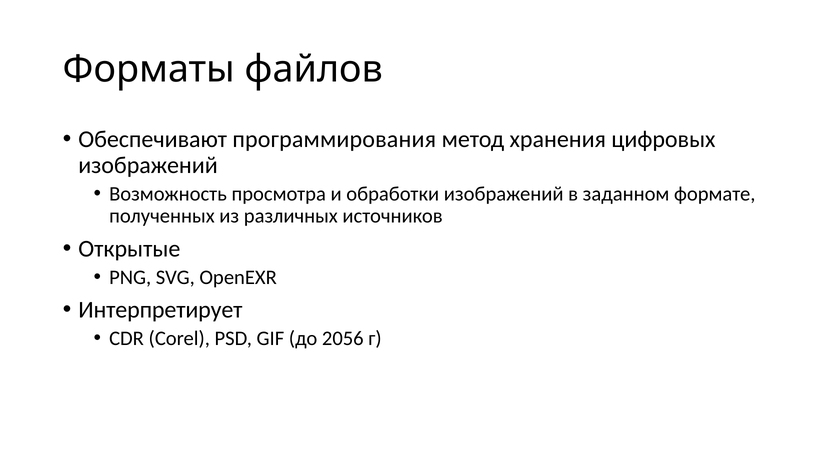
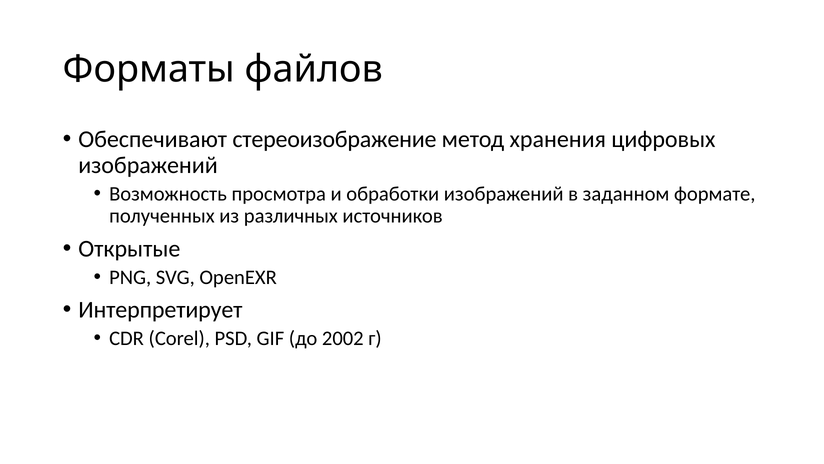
программирования: программирования -> стереоизображение (334, 139)
2056: 2056 -> 2002 (343, 338)
